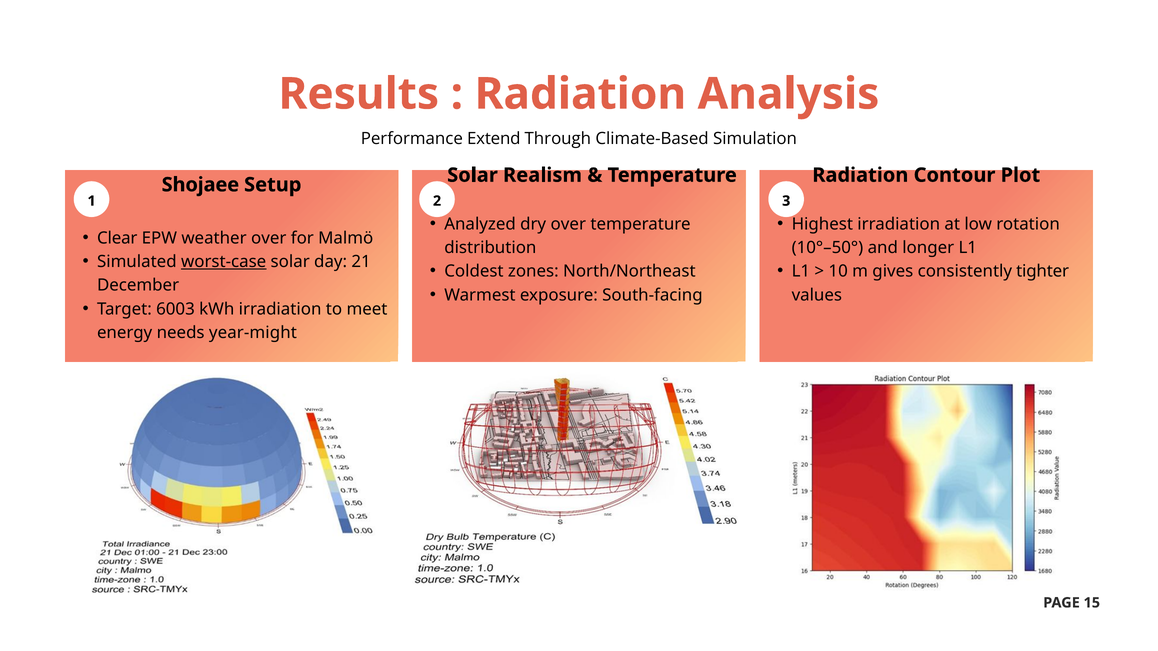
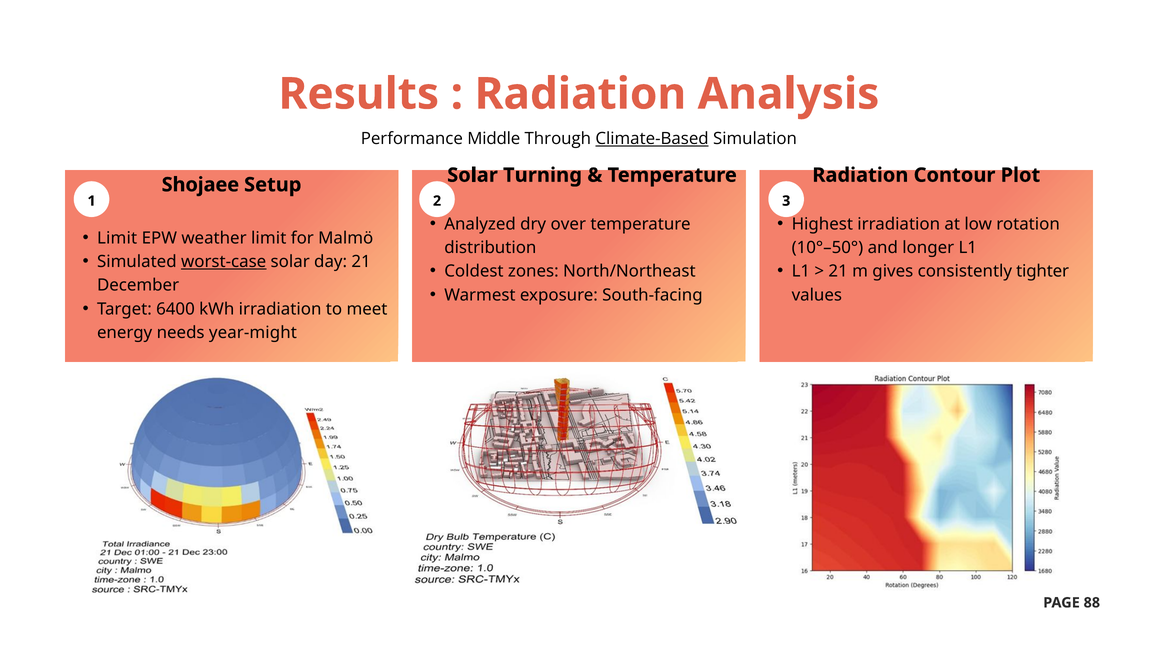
Extend: Extend -> Middle (494, 139)
Climate-Based underline: none -> present (652, 139)
Realism: Realism -> Turning (542, 175)
Clear: Clear -> Limit (117, 238)
weather over: over -> limit (269, 238)
10: 10 -> 21 (838, 272)
6003: 6003 -> 6400 (175, 309)
15: 15 -> 88 (1092, 603)
